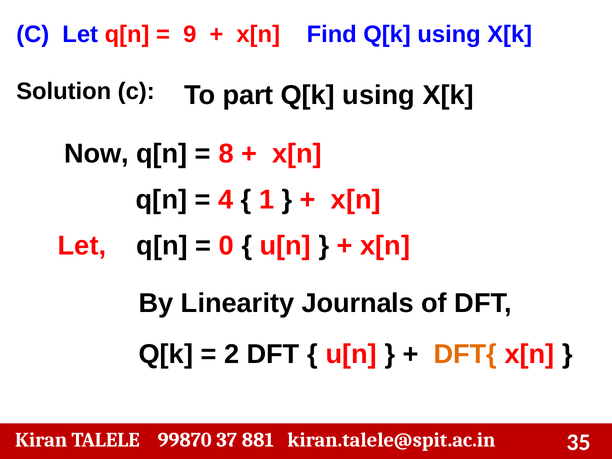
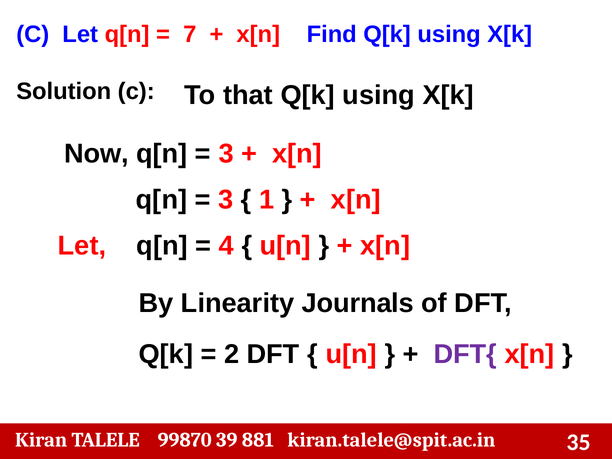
9: 9 -> 7 (190, 34)
part: part -> that (248, 95)
8: 8 -> 3 (226, 154)
4: 4 -> 3 (226, 200)
0: 0 -> 4 (226, 246)
DFT{ colour: orange -> purple (465, 354)
37: 37 -> 39 (227, 440)
